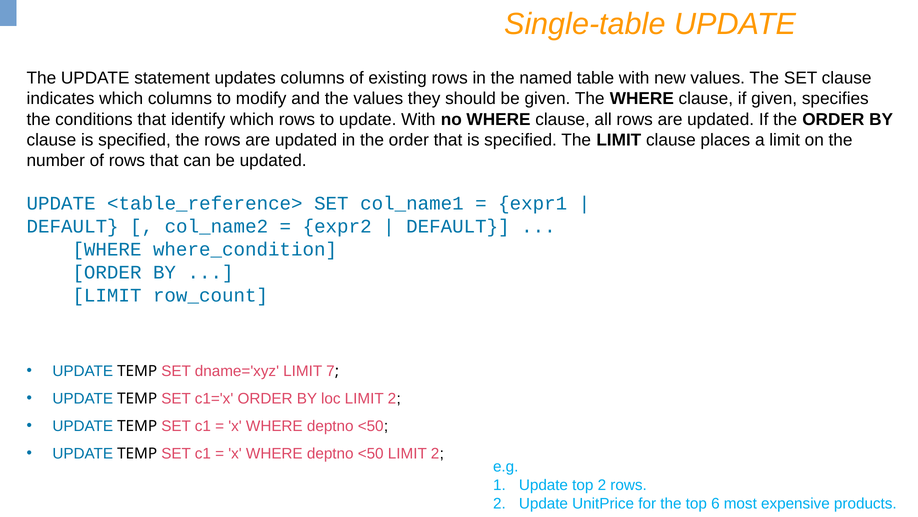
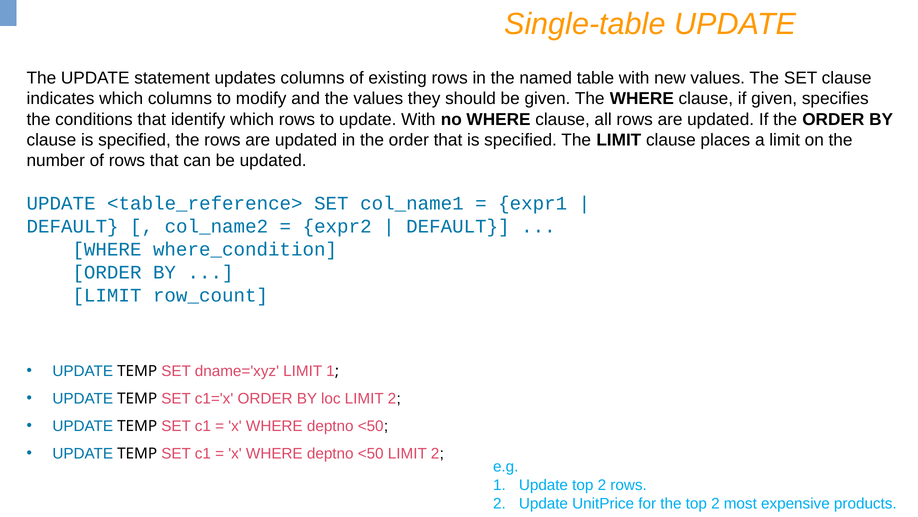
LIMIT 7: 7 -> 1 (330, 371)
the top 6: 6 -> 2 (715, 503)
